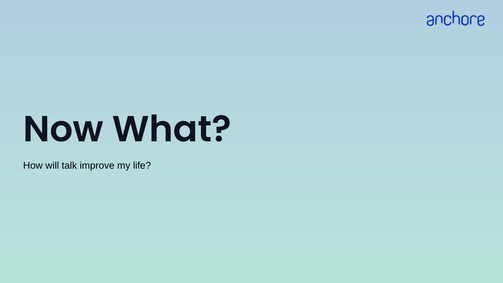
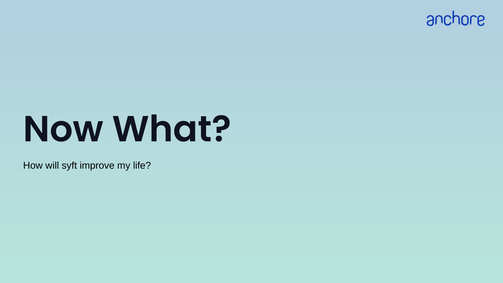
talk: talk -> syft (69, 166)
